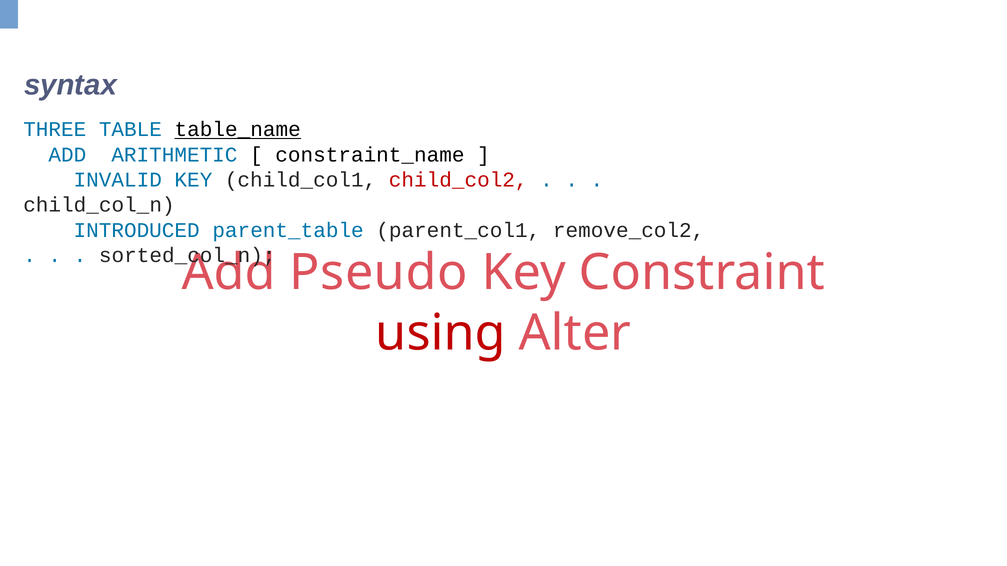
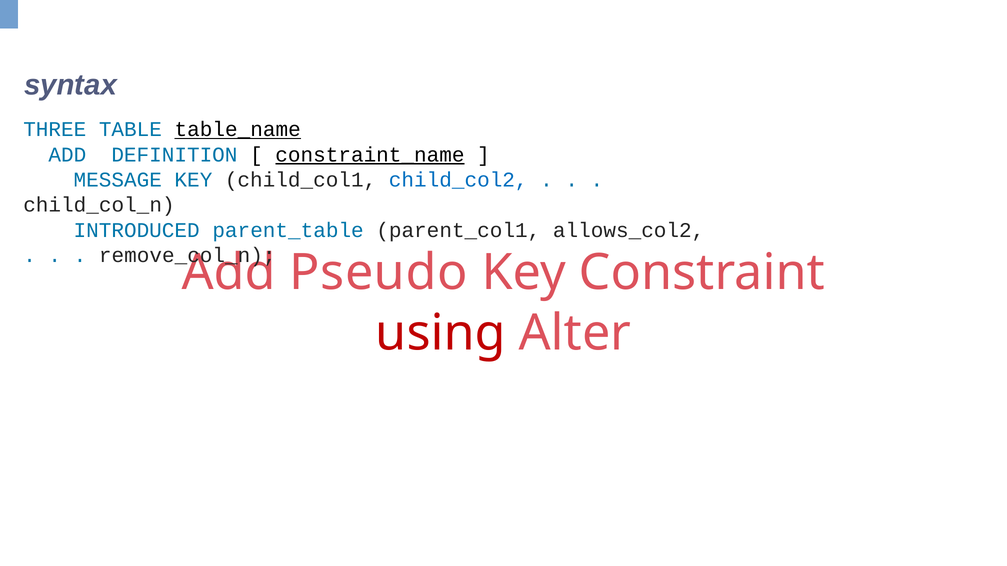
ARITHMETIC: ARITHMETIC -> DEFINITION (174, 155)
constraint_name underline: none -> present (370, 155)
INVALID: INVALID -> MESSAGE (118, 180)
child_col2 colour: red -> blue (458, 180)
remove_col2: remove_col2 -> allows_col2 (629, 230)
sorted_col_n: sorted_col_n -> remove_col_n (187, 255)
